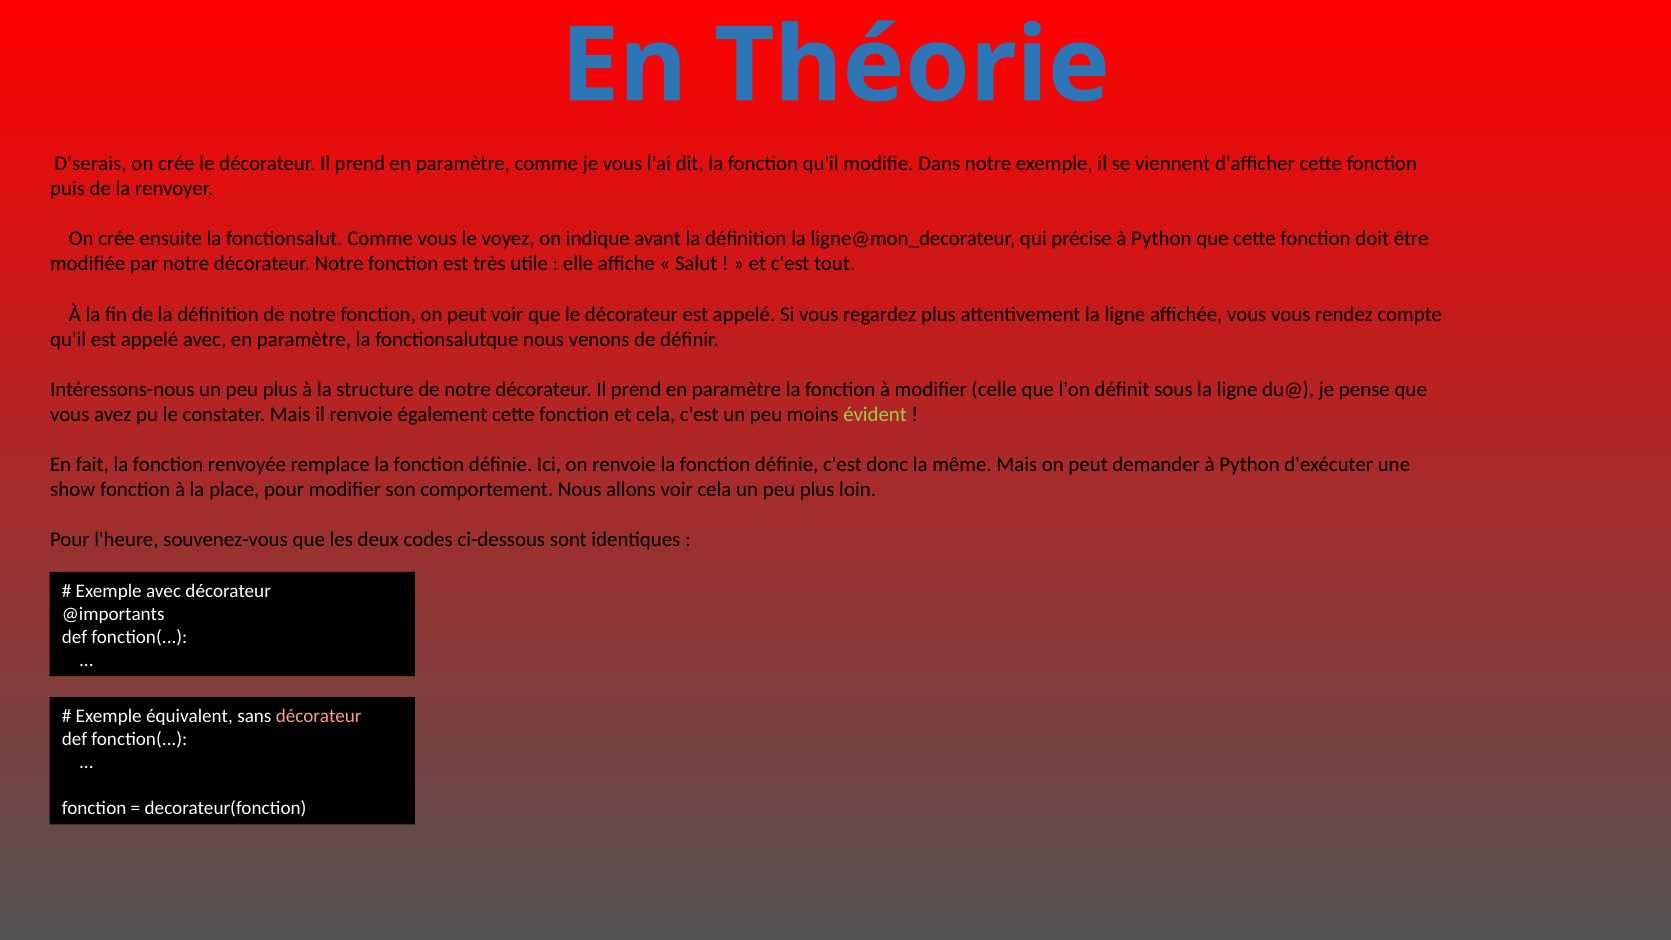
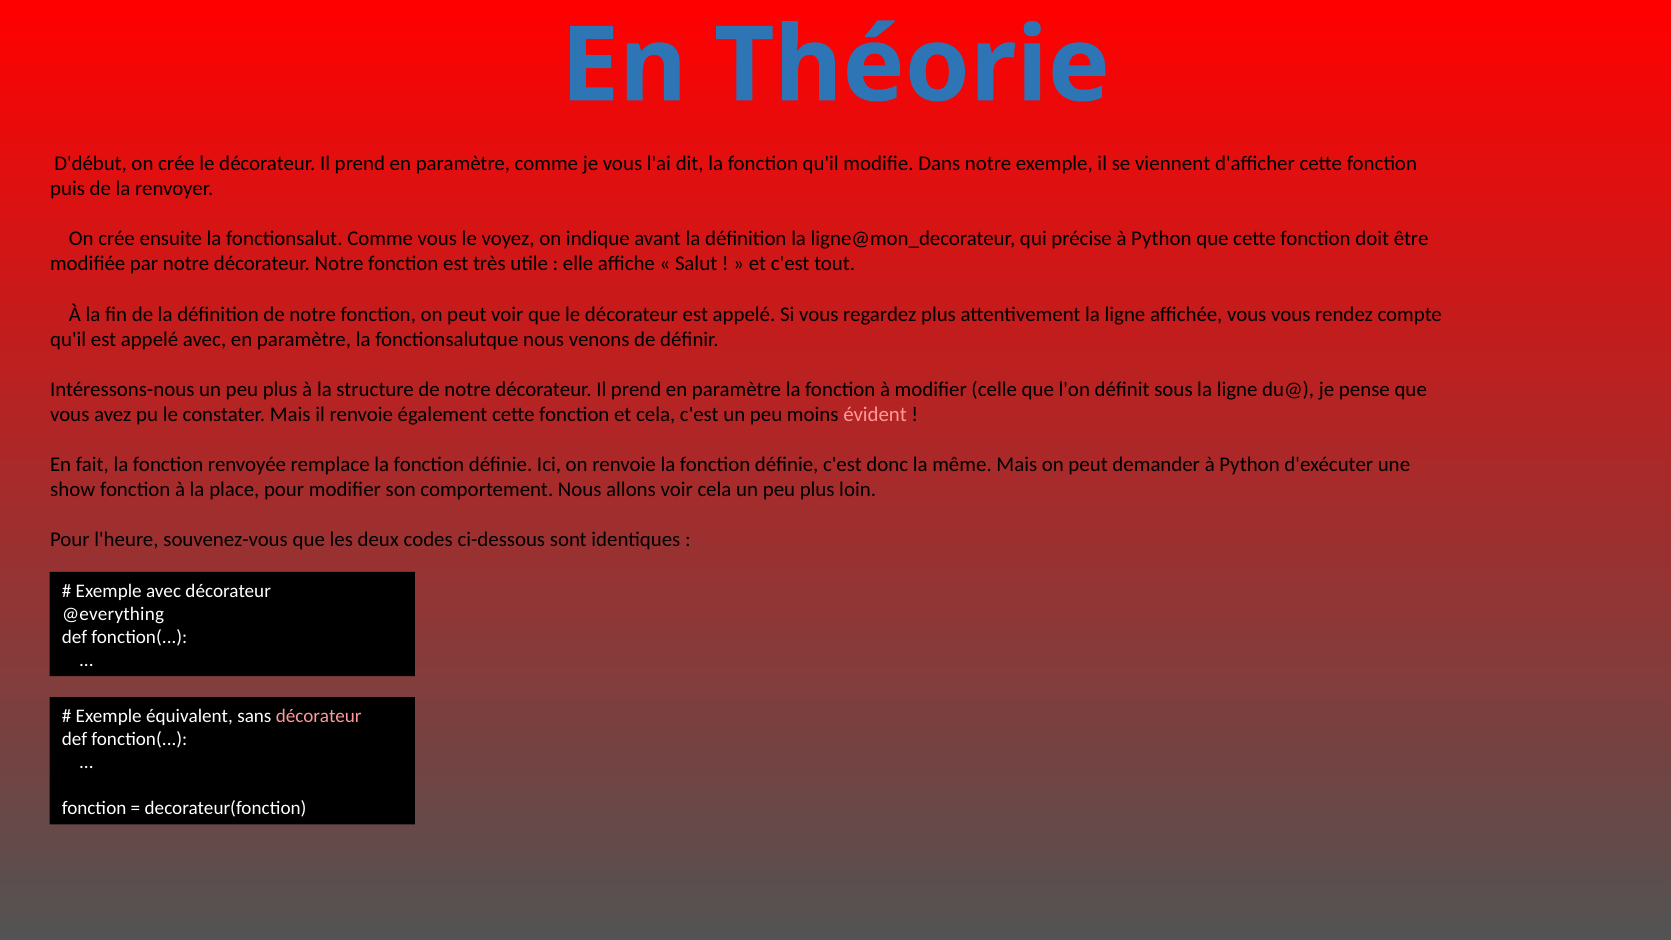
D'serais: D'serais -> D'début (91, 164)
évident colour: light green -> pink (875, 414)
@importants: @importants -> @everything (113, 614)
